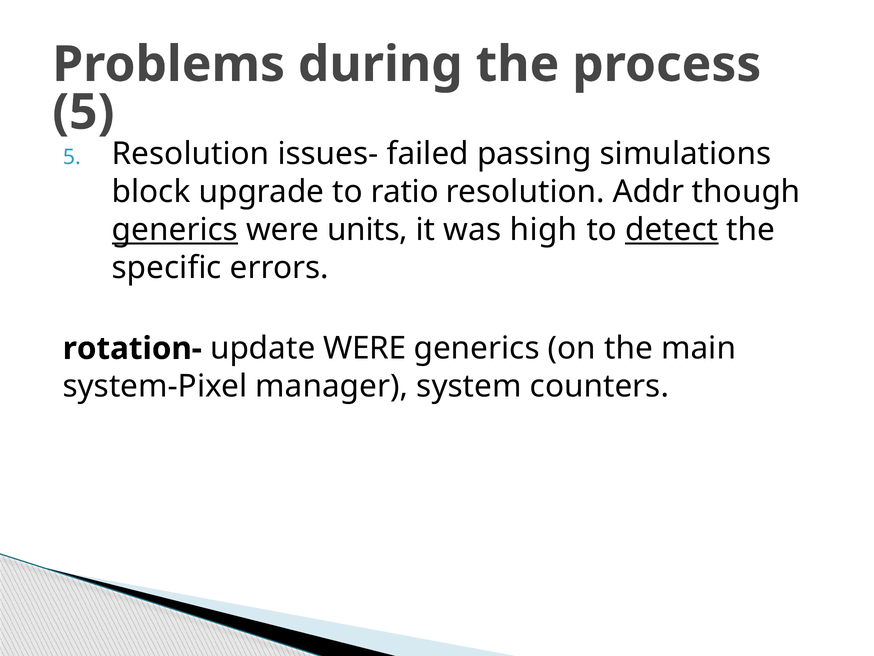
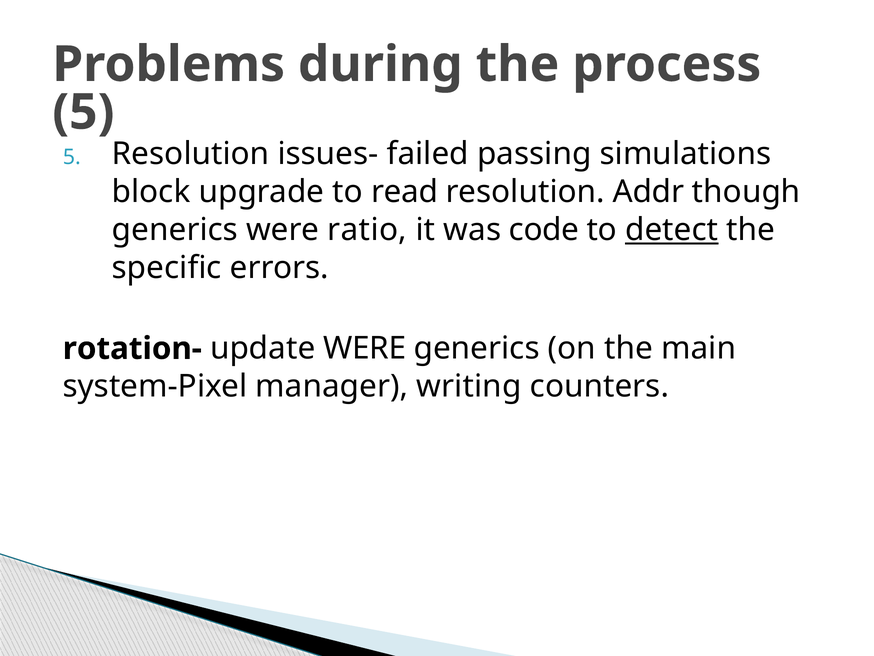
ratio: ratio -> read (405, 192)
generics underline: present -> none (175, 230)
units: units -> ratio (367, 230)
high: high -> code (544, 230)
system: system -> writing (469, 386)
